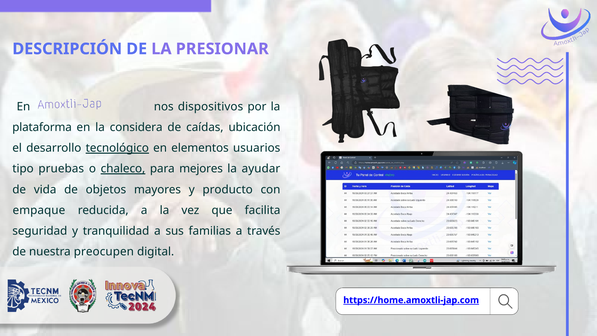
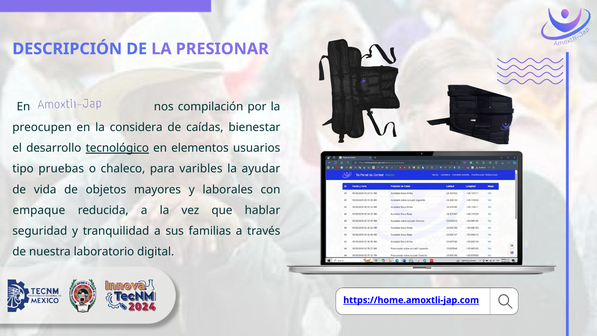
dispositivos: dispositivos -> compilación (211, 107)
plataforma: plataforma -> preocupen (42, 127)
ubicación: ubicación -> bienestar (254, 127)
chaleco underline: present -> none (123, 169)
mejores: mejores -> varibles (201, 169)
producto: producto -> laborales (228, 189)
facilita: facilita -> hablar (263, 210)
preocupen: preocupen -> laboratorio (104, 251)
